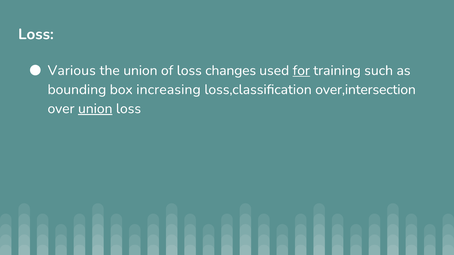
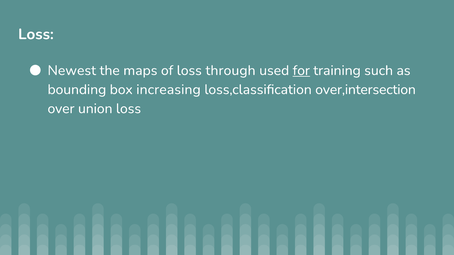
Various: Various -> Newest (72, 71)
the union: union -> maps (140, 71)
changes: changes -> through (231, 71)
union underline: present -> none (95, 109)
